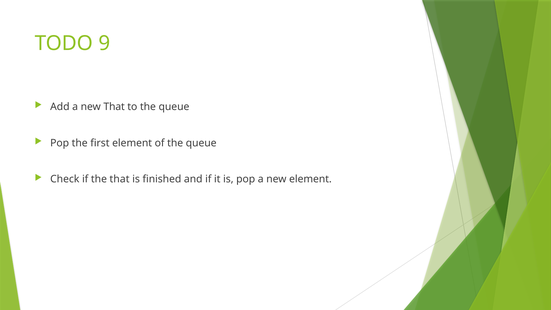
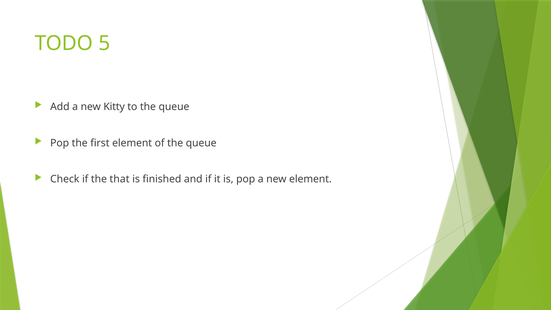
9: 9 -> 5 (104, 43)
new That: That -> Kitty (114, 107)
